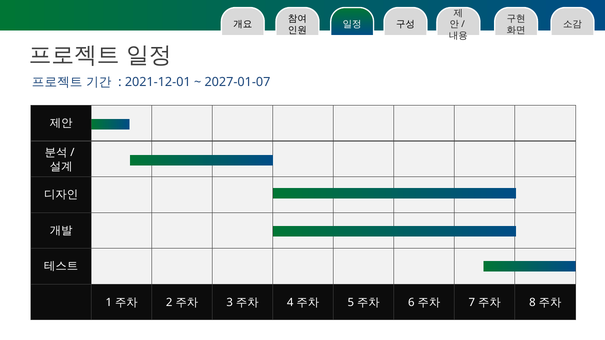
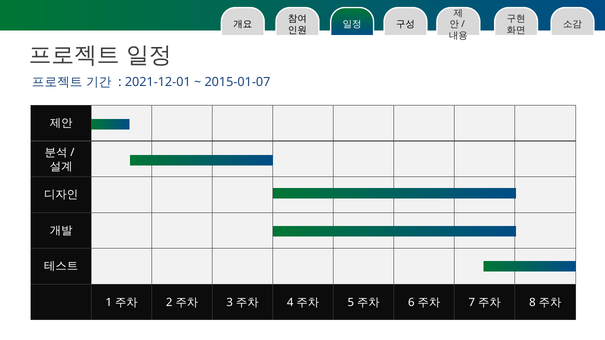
2027-01-07: 2027-01-07 -> 2015-01-07 (237, 82)
